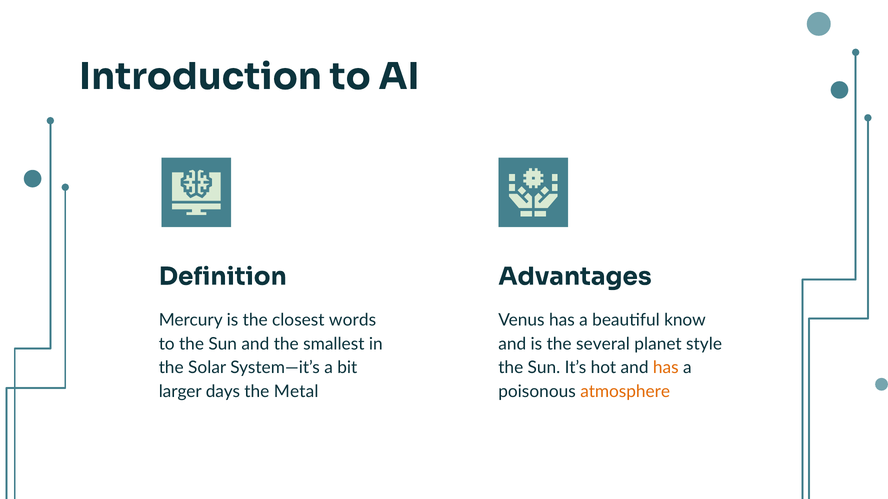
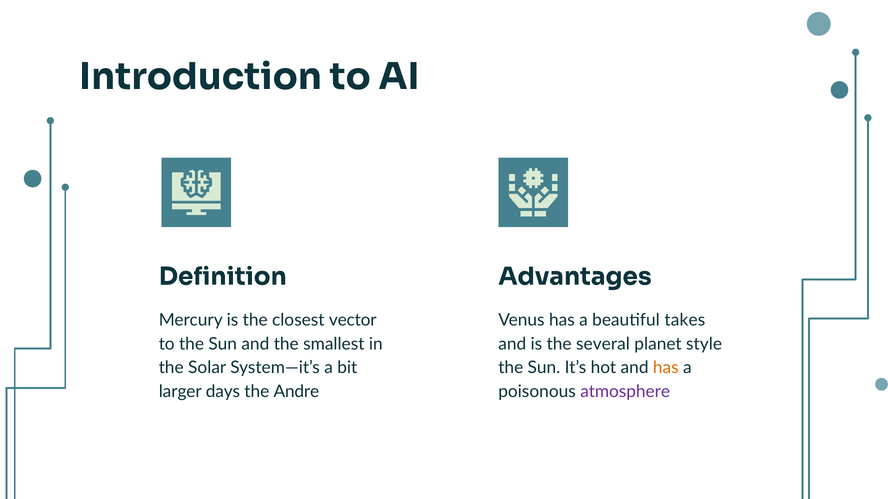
words: words -> vector (353, 320)
know: know -> takes (685, 320)
Metal: Metal -> Andre (296, 392)
atmosphere colour: orange -> purple (625, 392)
